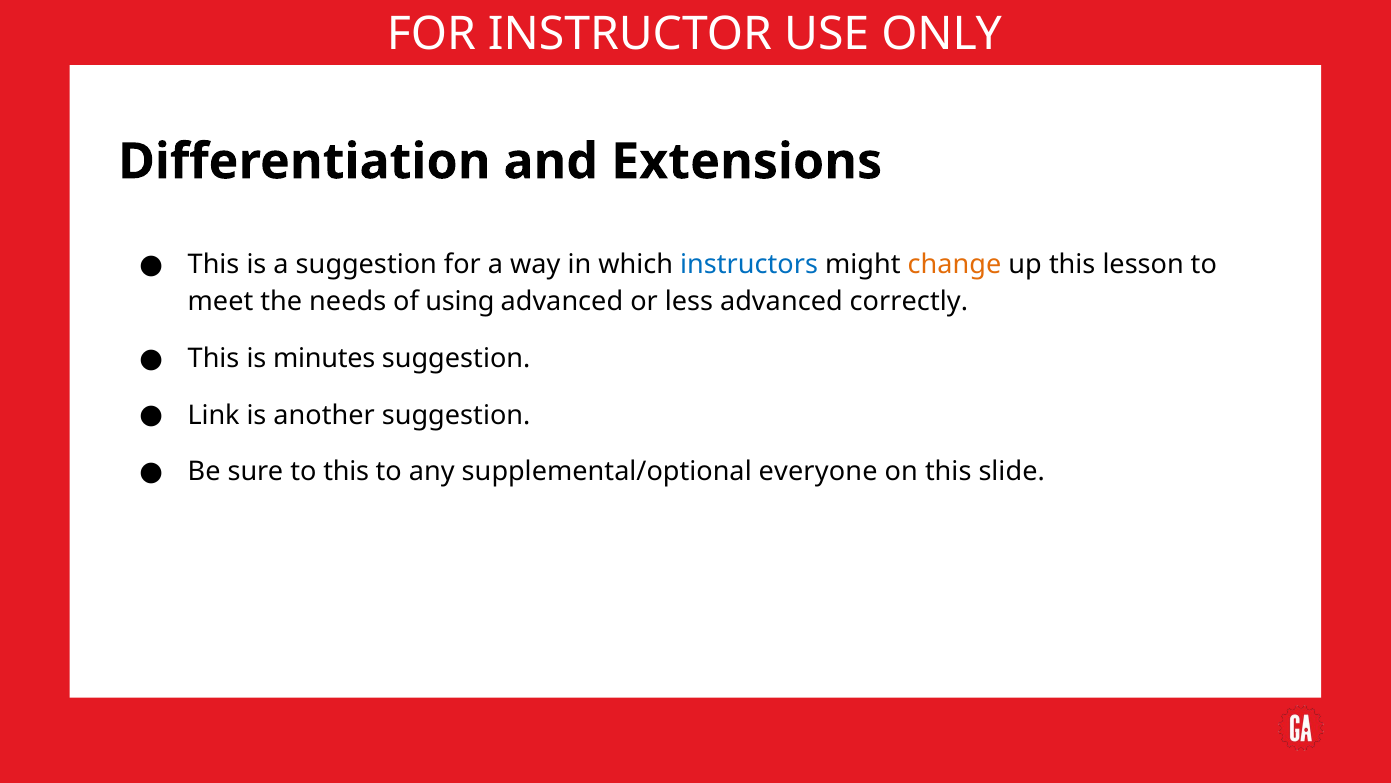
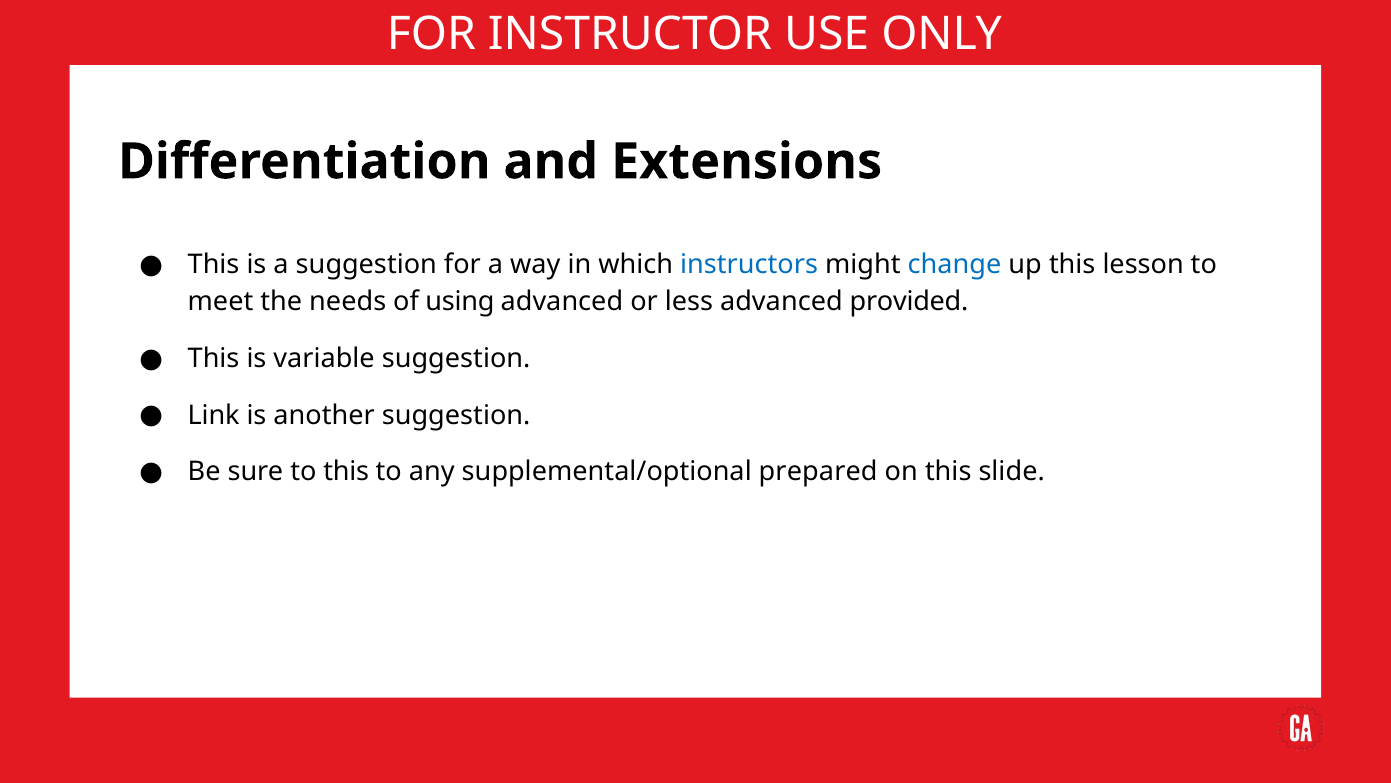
change colour: orange -> blue (954, 264)
correctly: correctly -> provided (909, 302)
minutes: minutes -> variable (324, 358)
everyone: everyone -> prepared (818, 472)
